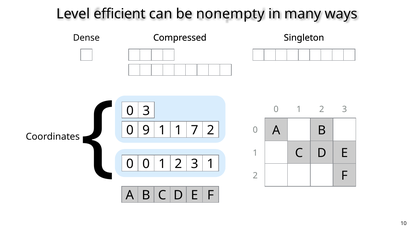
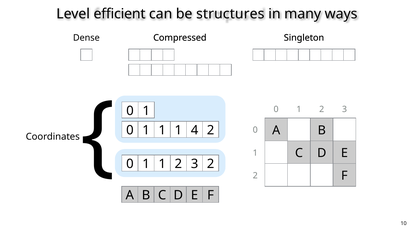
nonempty: nonempty -> structures (230, 14)
3: 3 -> 1 (146, 111)
9: 9 -> 1 (146, 130)
7: 7 -> 4 (195, 130)
0: 0 -> 1 (146, 164)
3 1: 1 -> 2 (211, 164)
